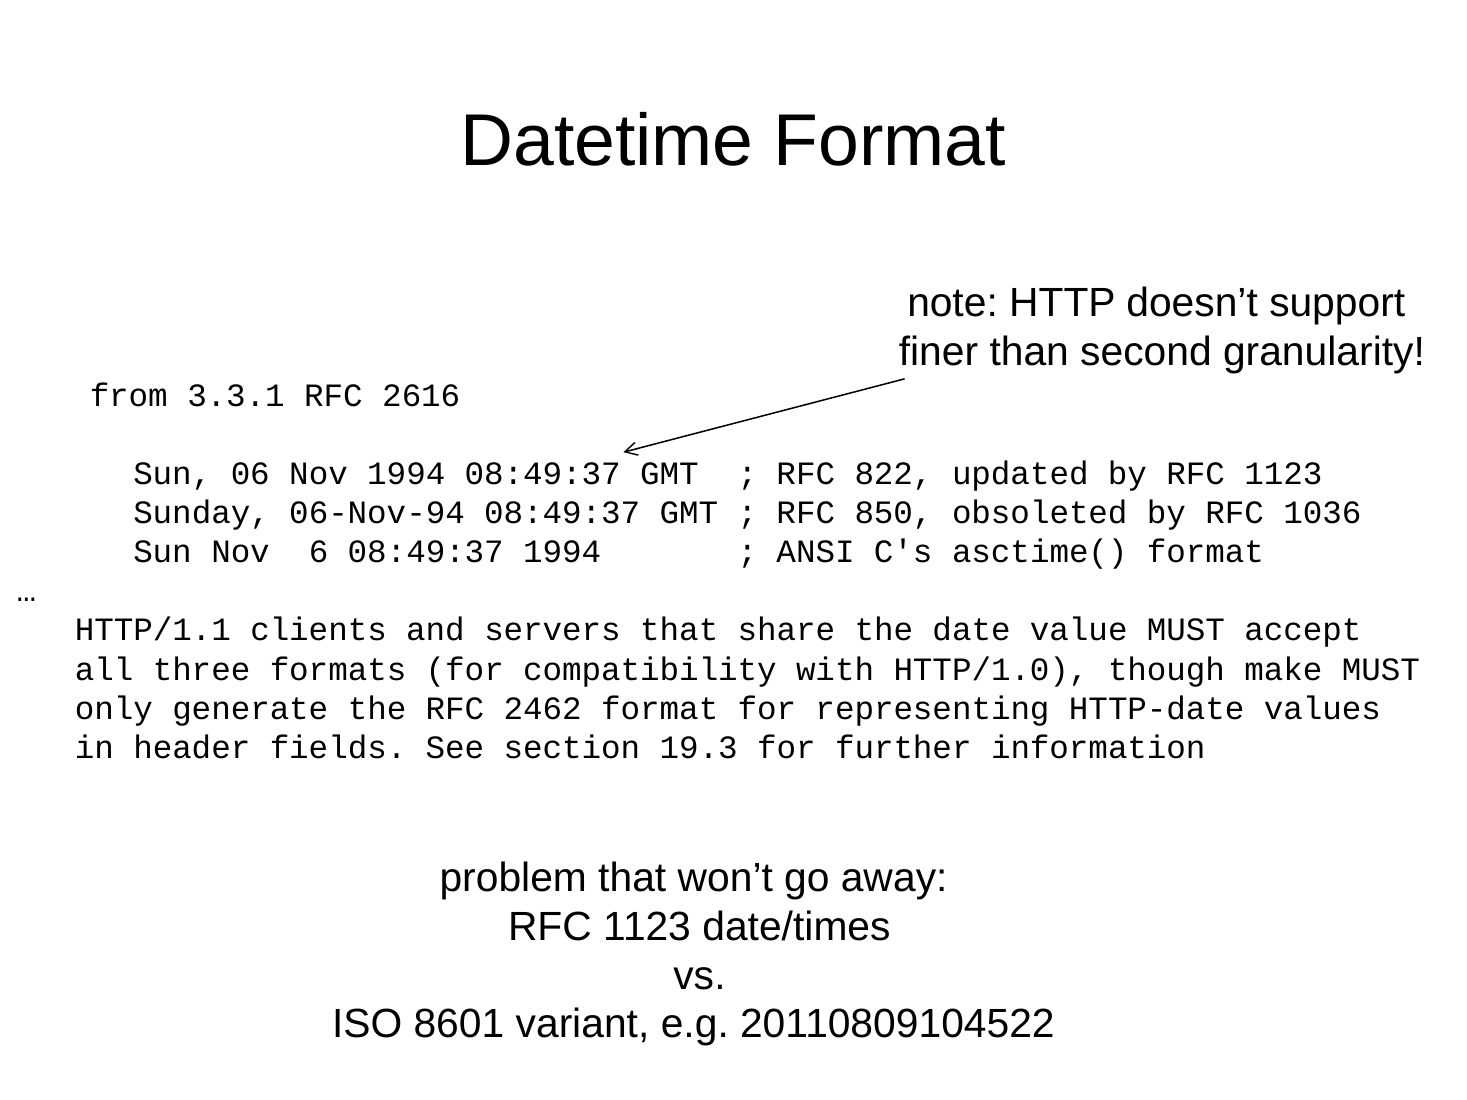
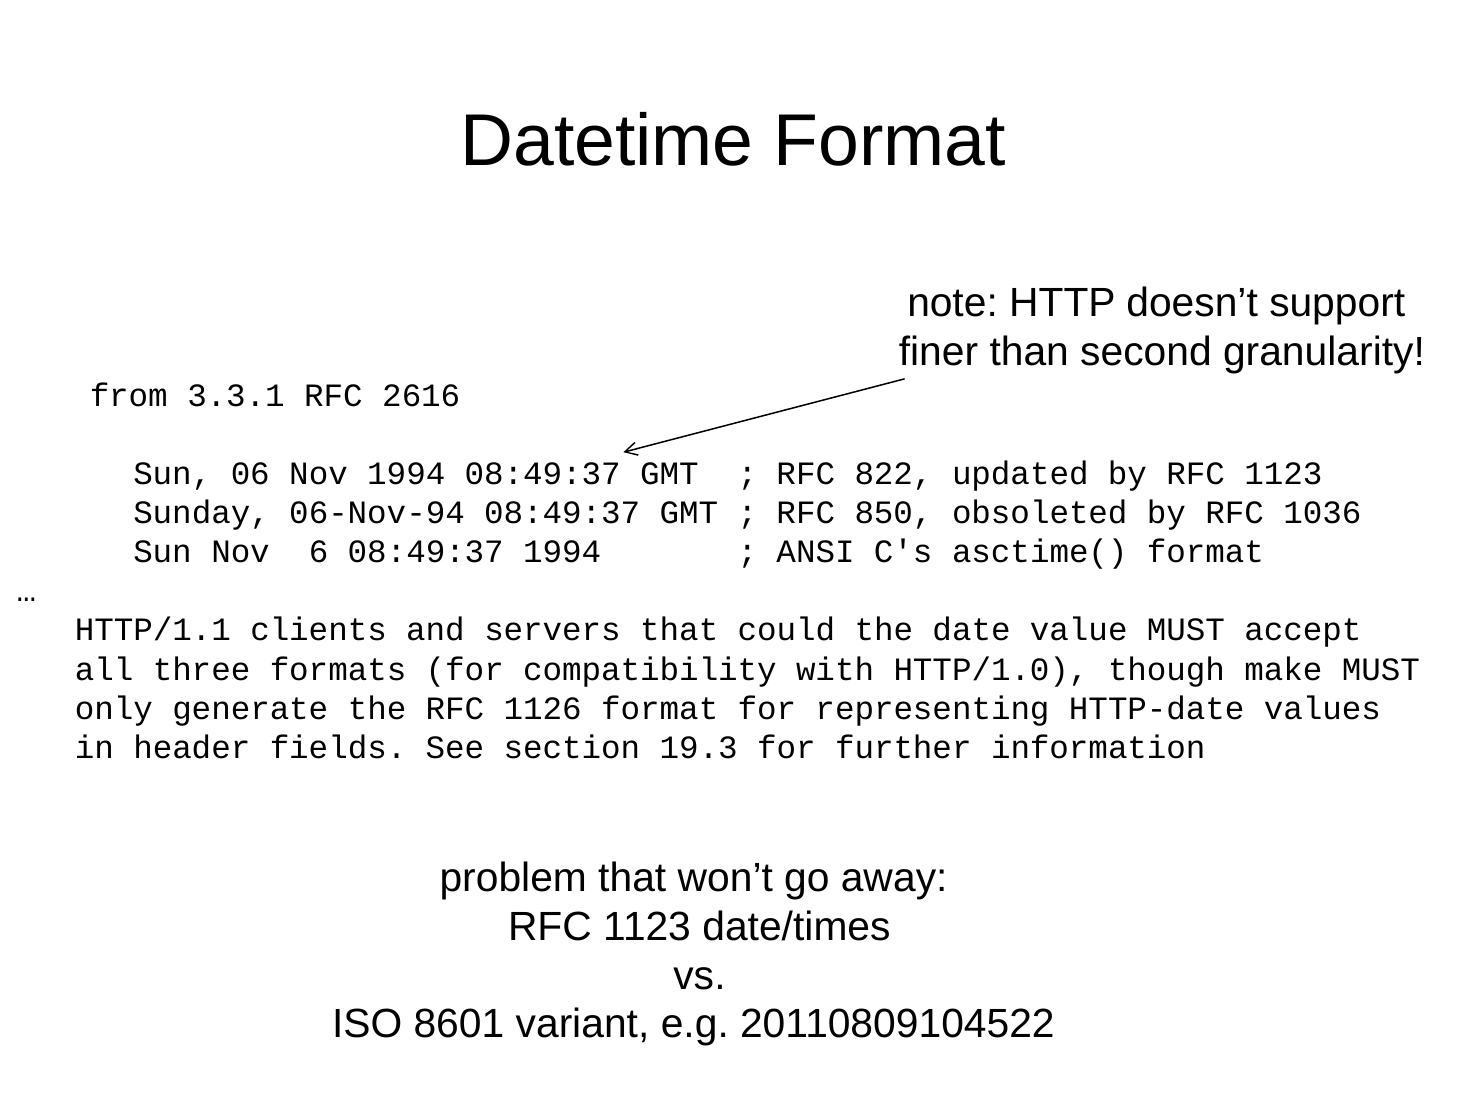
share: share -> could (786, 630)
2462: 2462 -> 1126 (543, 709)
